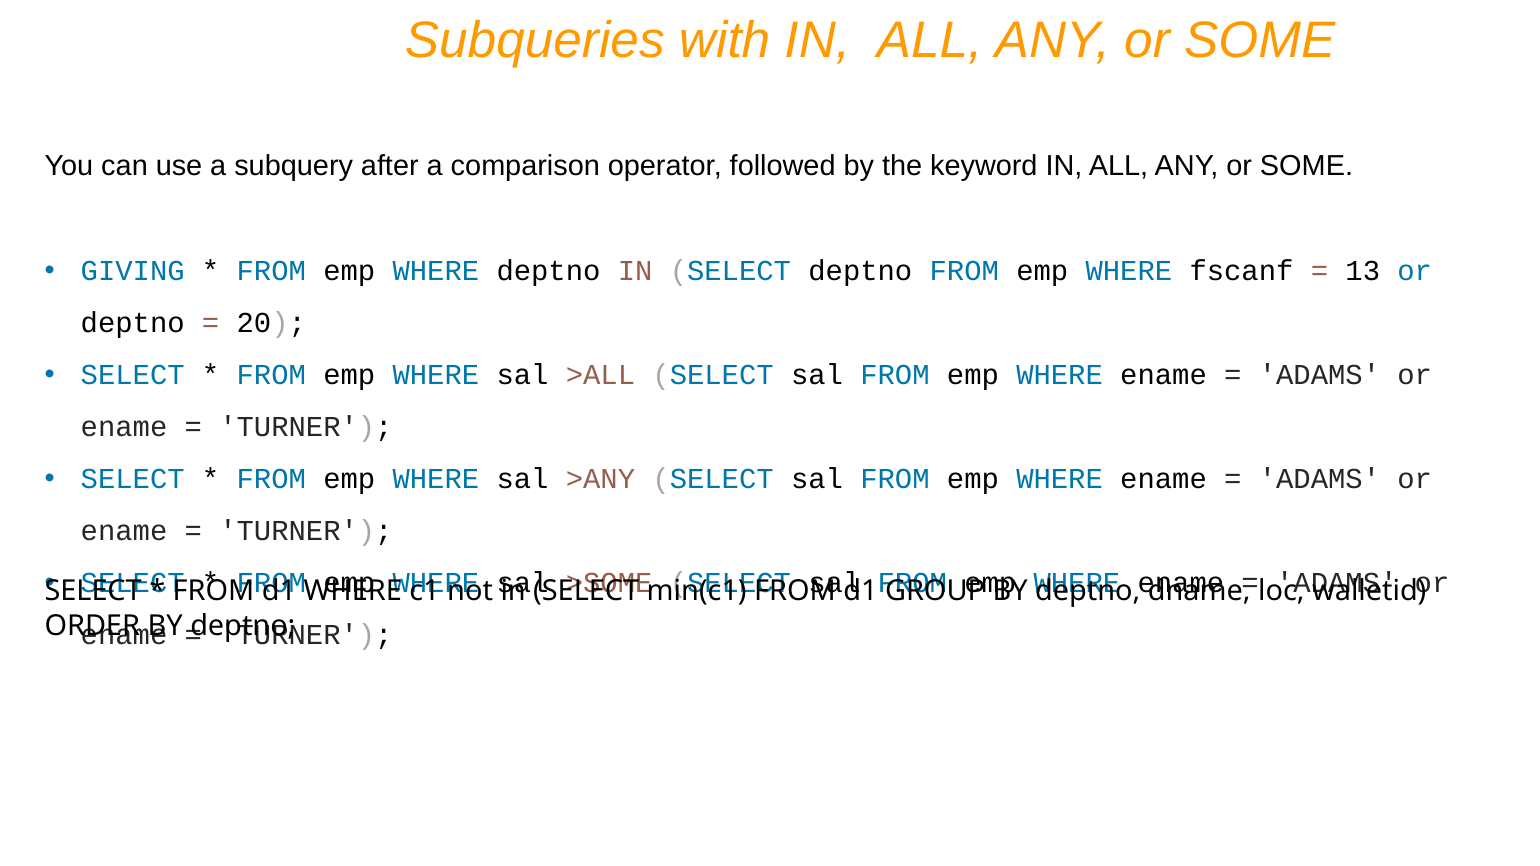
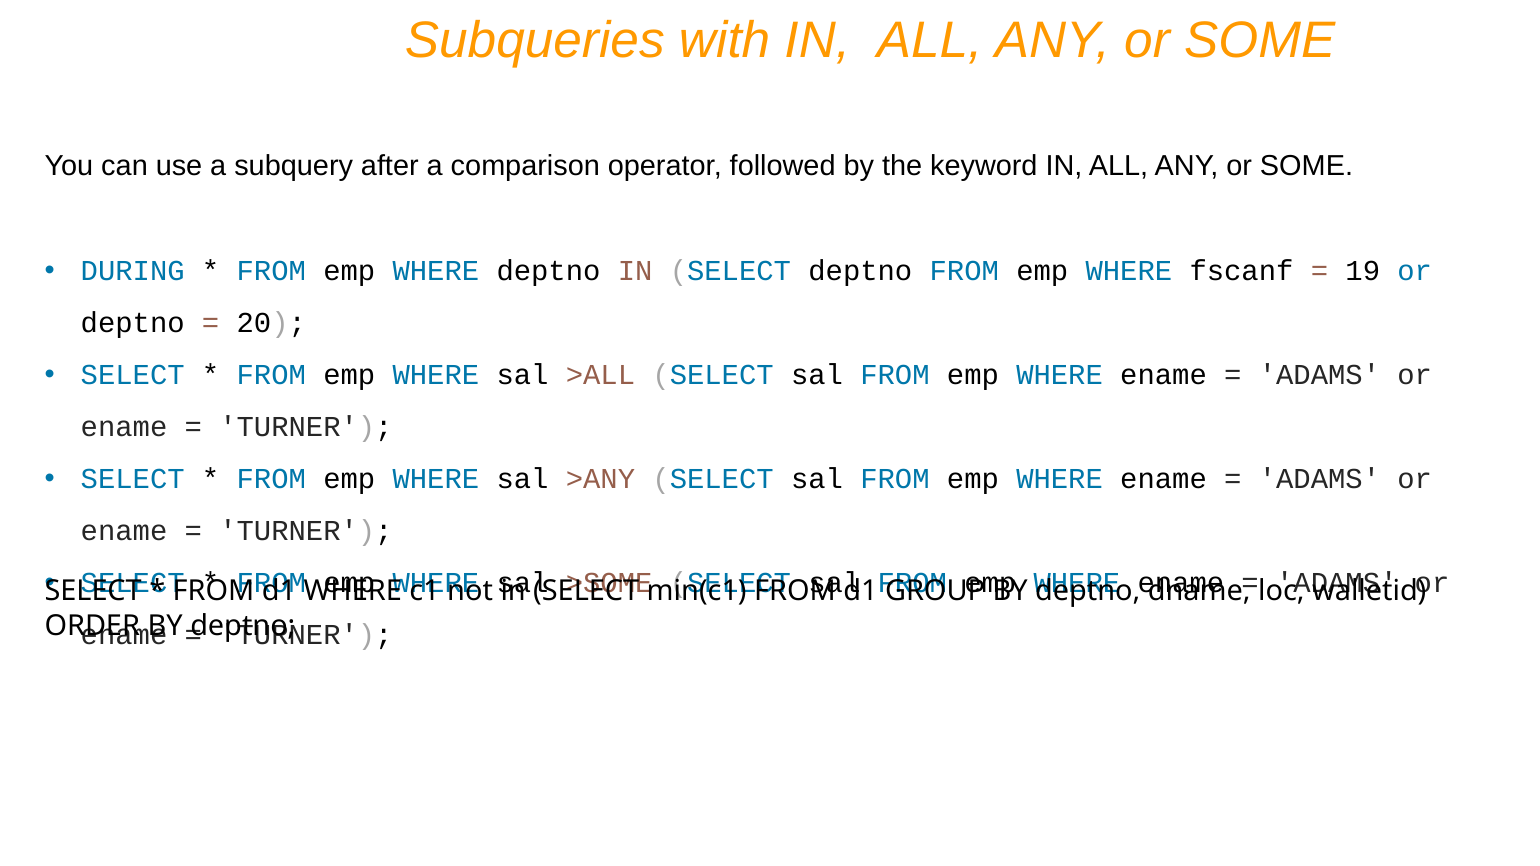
GIVING: GIVING -> DURING (133, 271)
13: 13 -> 19 (1363, 271)
